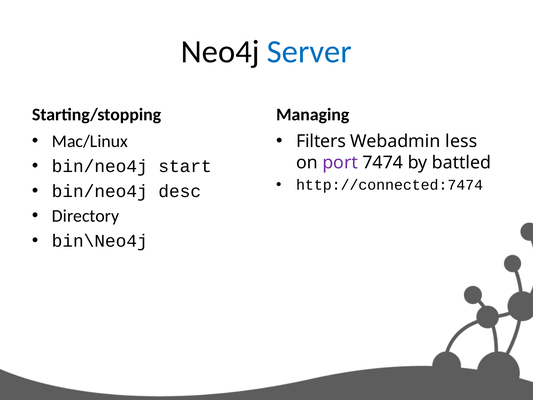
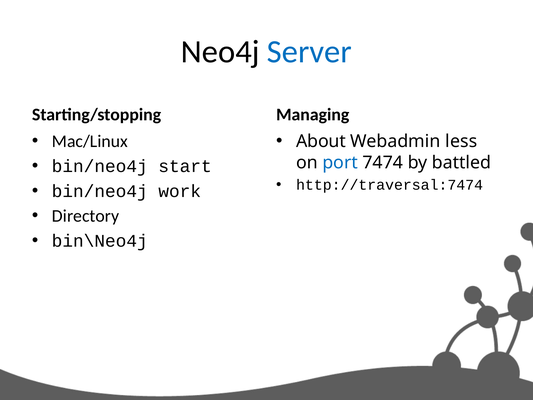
Filters: Filters -> About (321, 141)
port colour: purple -> blue (340, 163)
http://connected:7474: http://connected:7474 -> http://traversal:7474 (390, 185)
desc: desc -> work (180, 191)
